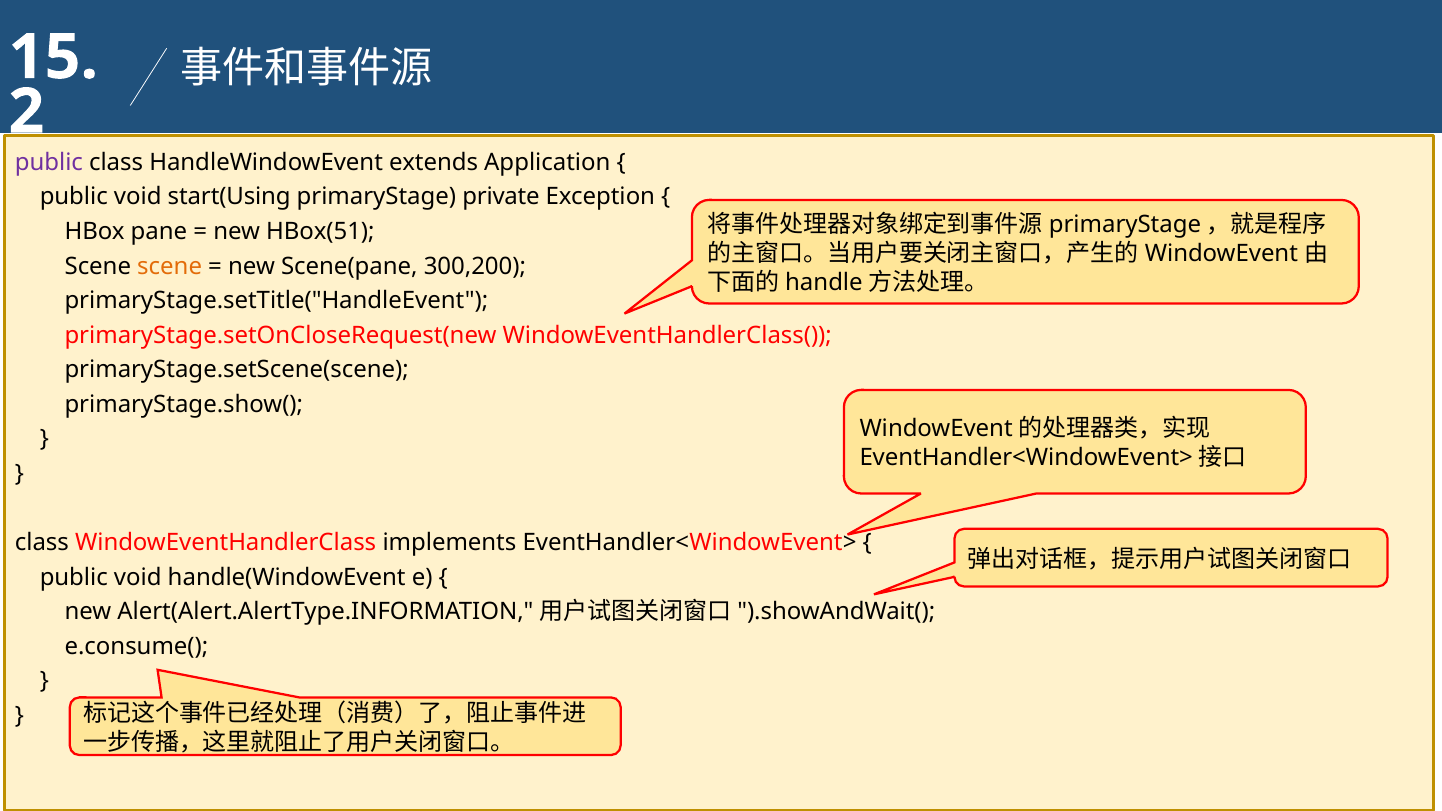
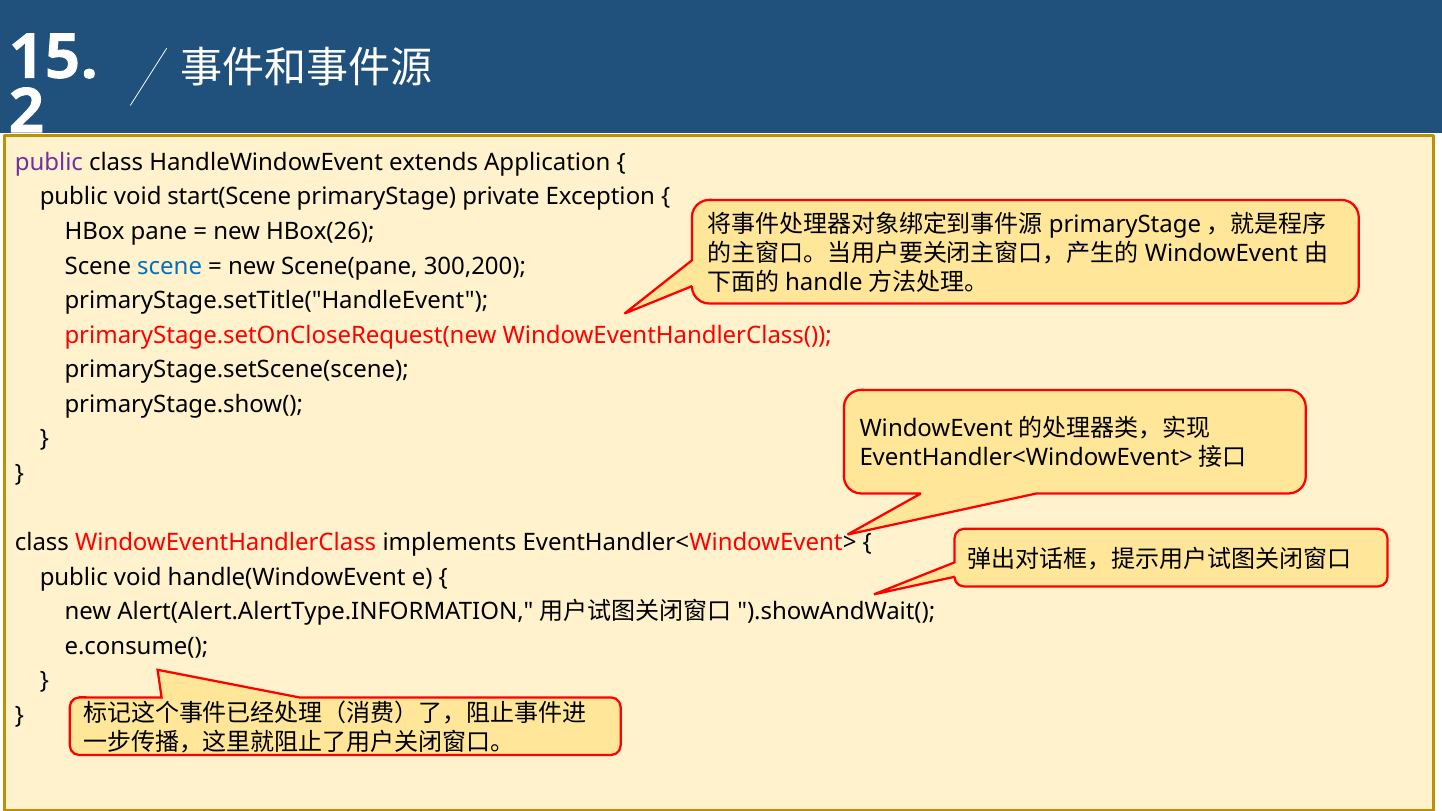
start(Using: start(Using -> start(Scene (229, 197)
HBox(51: HBox(51 -> HBox(26 (320, 232)
scene colour: orange -> blue (170, 266)
